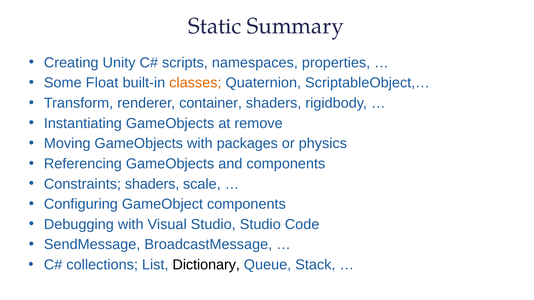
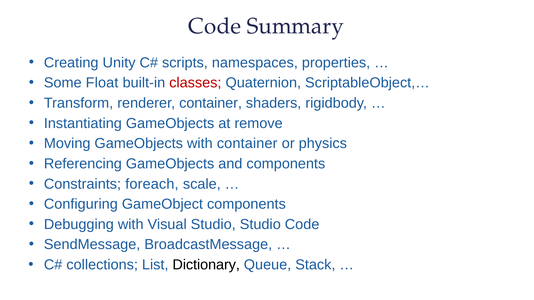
Static: Static -> Code (215, 26)
classes colour: orange -> red (195, 83)
with packages: packages -> container (247, 144)
Constraints shaders: shaders -> foreach (152, 184)
